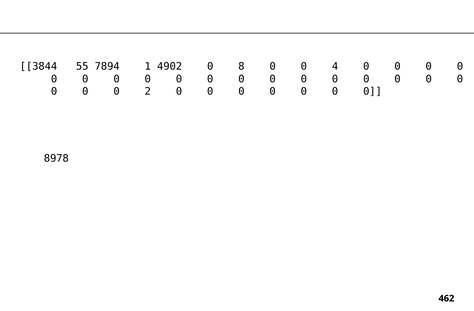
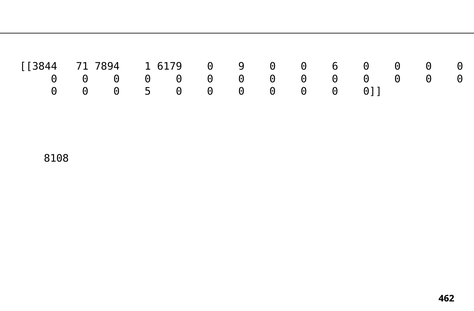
55: 55 -> 71 (82, 67)
4902: 4902 -> 6179 (170, 67)
8: 8 -> 9 (241, 67)
4: 4 -> 6 (335, 67)
2: 2 -> 5 (148, 92)
8978: 8978 -> 8108 (56, 159)
